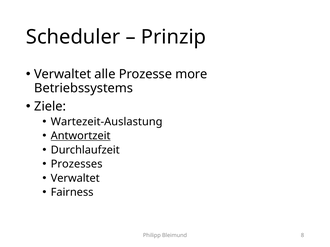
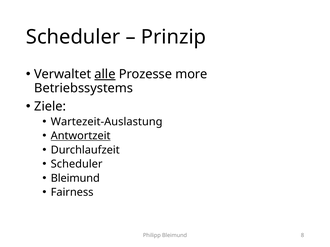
alle underline: none -> present (105, 74)
Prozesses: Prozesses -> Scheduler (77, 164)
Verwaltet: Verwaltet -> Bleimund (75, 179)
